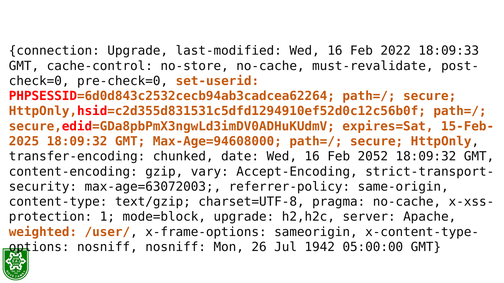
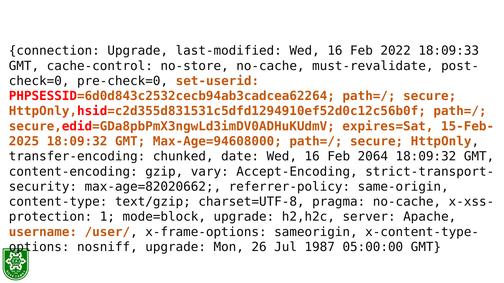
2052: 2052 -> 2064 (373, 157)
max-age=63072003: max-age=63072003 -> max-age=82020662 (153, 187)
weighted: weighted -> username (43, 232)
nosniff nosniff: nosniff -> upgrade (176, 247)
1942: 1942 -> 1987 (320, 247)
